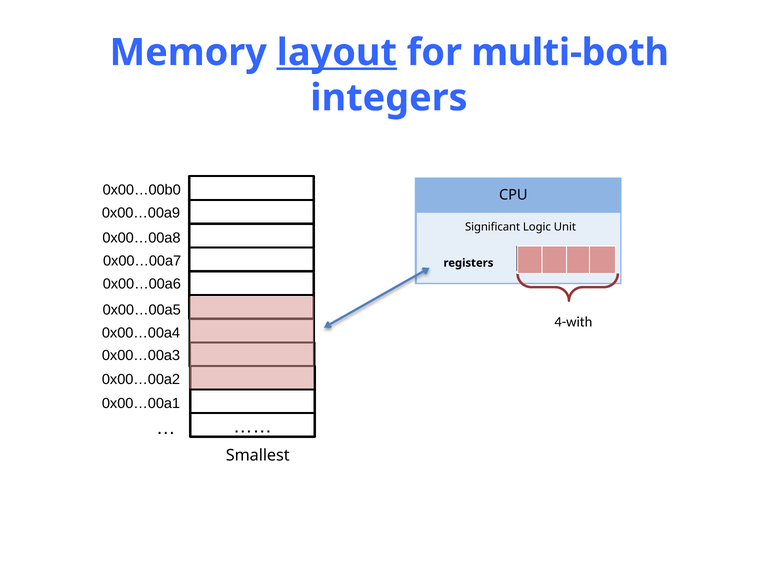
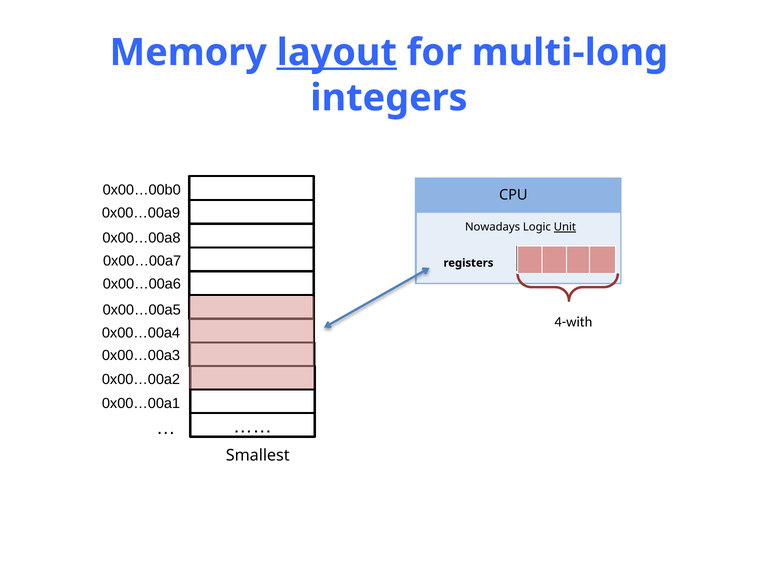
multi-both: multi-both -> multi-long (570, 53)
Significant: Significant -> Nowadays (493, 227)
Unit underline: none -> present (565, 227)
